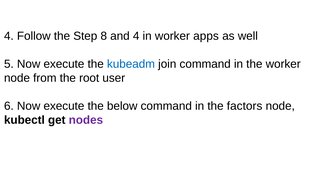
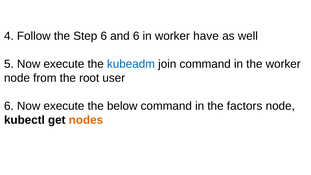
Step 8: 8 -> 6 (104, 36)
and 4: 4 -> 6 (136, 36)
apps: apps -> have (206, 36)
nodes colour: purple -> orange (86, 120)
